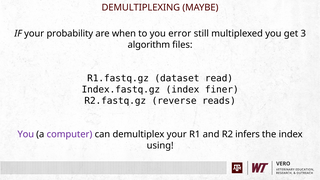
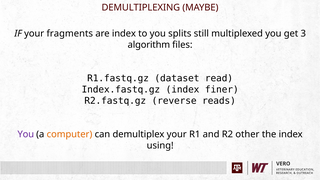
probability: probability -> fragments (70, 34)
are when: when -> index (124, 34)
error: error -> splits (180, 34)
computer colour: purple -> orange (69, 134)
infers: infers -> other (247, 134)
